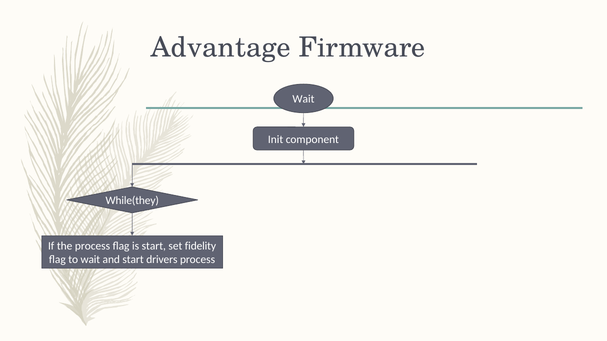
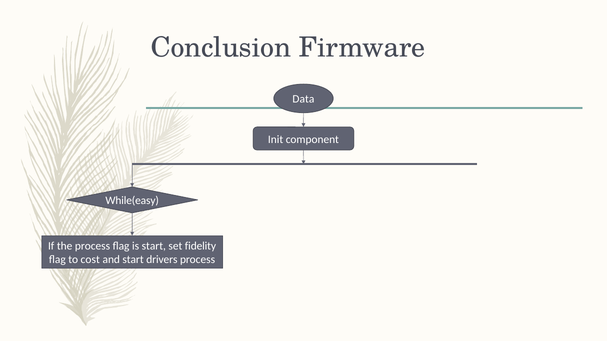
Advantage: Advantage -> Conclusion (221, 48)
Wait: Wait -> Data (303, 99)
While(they: While(they -> While(easy (132, 201)
to wait: wait -> cost (90, 260)
